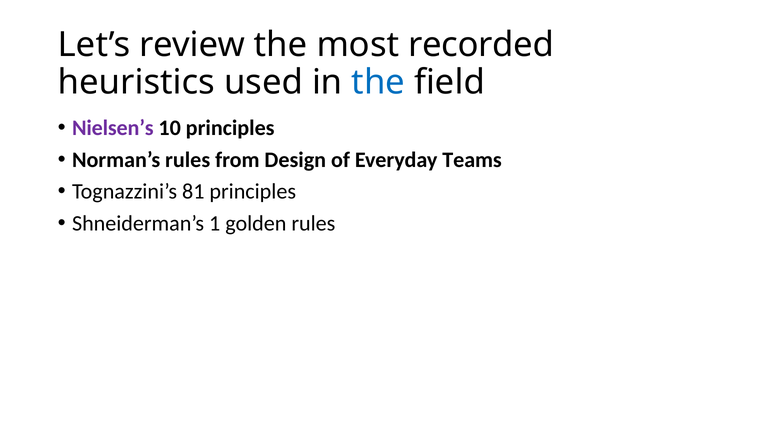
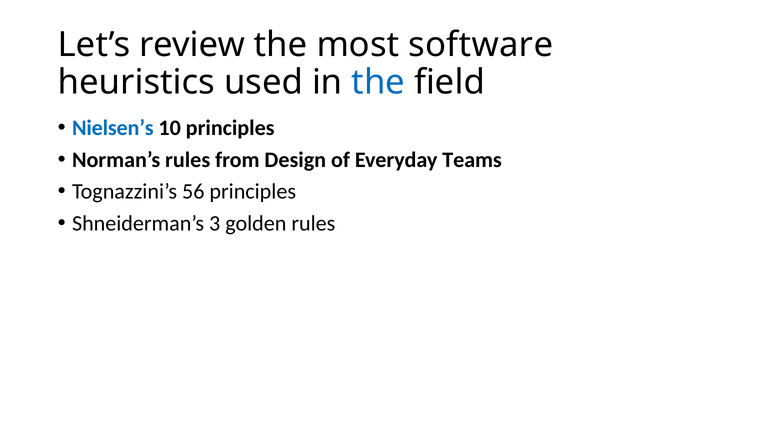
recorded: recorded -> software (481, 45)
Nielsen’s colour: purple -> blue (113, 128)
81: 81 -> 56 (193, 192)
1: 1 -> 3 (215, 224)
